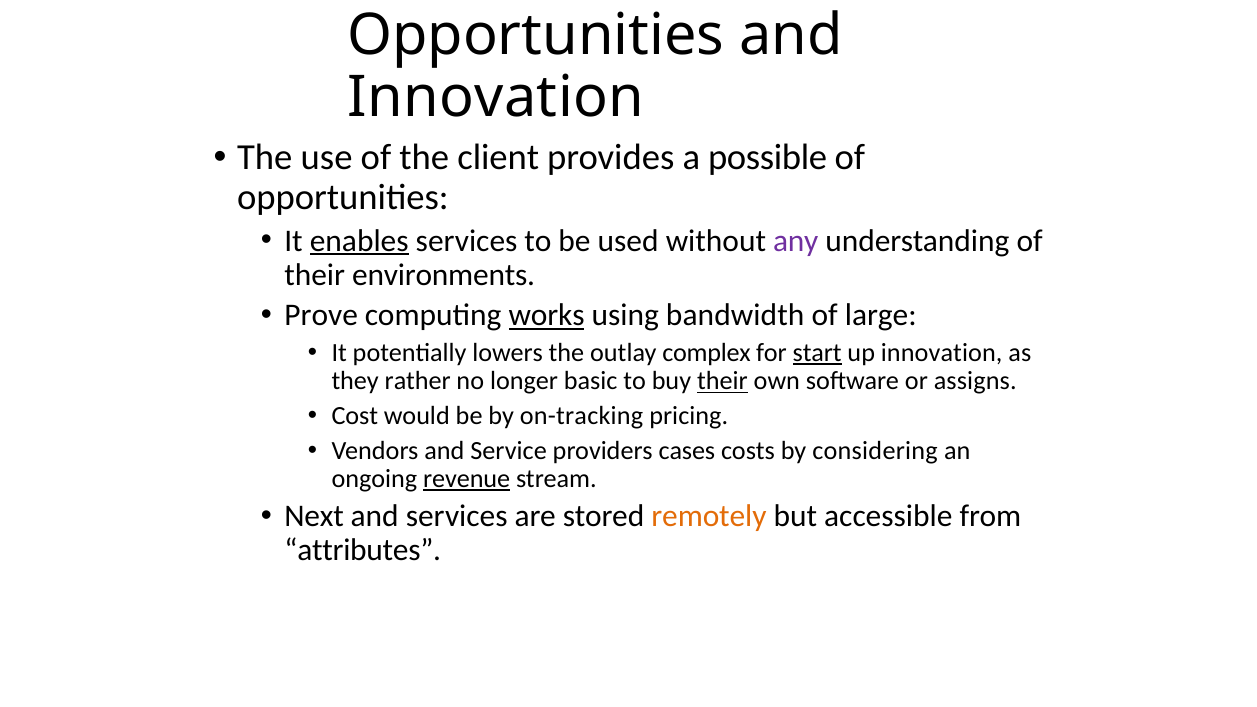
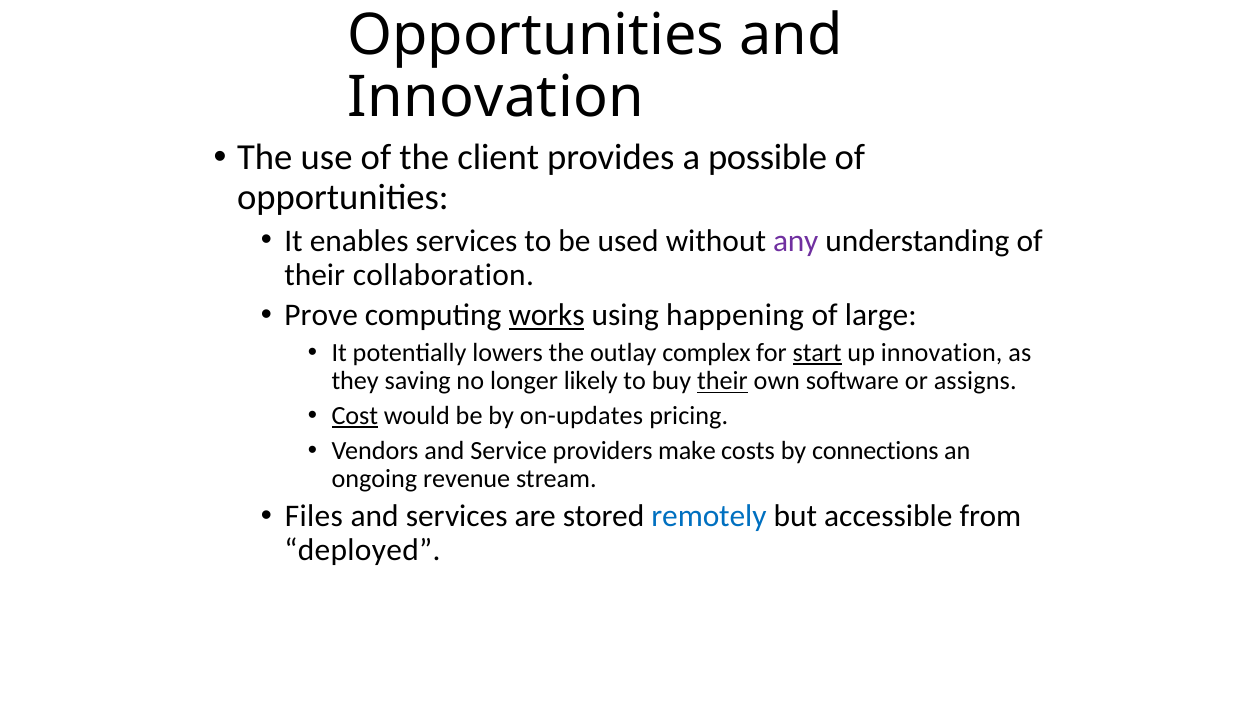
enables underline: present -> none (359, 241)
environments: environments -> collaboration (443, 275)
bandwidth: bandwidth -> happening (735, 315)
rather: rather -> saving (418, 381)
basic: basic -> likely (591, 381)
Cost underline: none -> present (355, 416)
on-tracking: on-tracking -> on-updates (582, 416)
cases: cases -> make (687, 451)
considering: considering -> connections (875, 451)
revenue underline: present -> none (467, 479)
Next: Next -> Files (314, 517)
remotely colour: orange -> blue (709, 517)
attributes: attributes -> deployed (362, 551)
